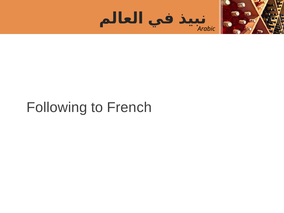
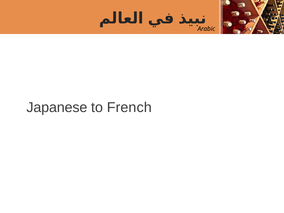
Following: Following -> Japanese (57, 107)
